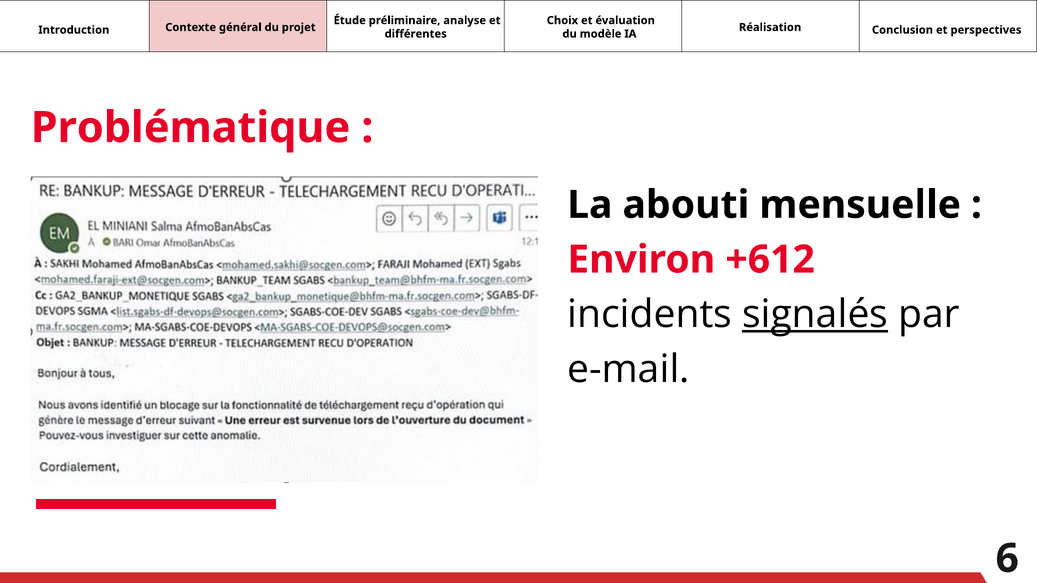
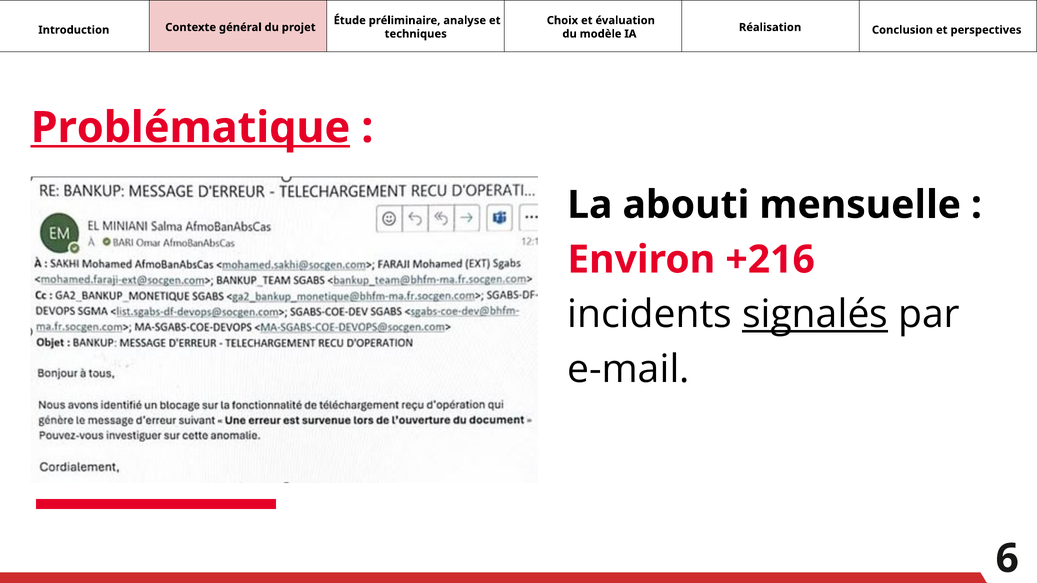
différentes: différentes -> techniques (416, 34)
Problématique underline: none -> present (190, 128)
+612: +612 -> +216 (770, 260)
